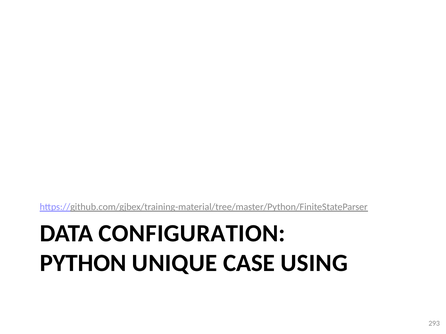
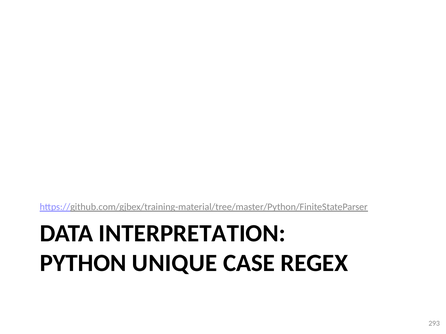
CONFIGURATION: CONFIGURATION -> INTERPRETATION (192, 234)
USING: USING -> REGEX (314, 263)
